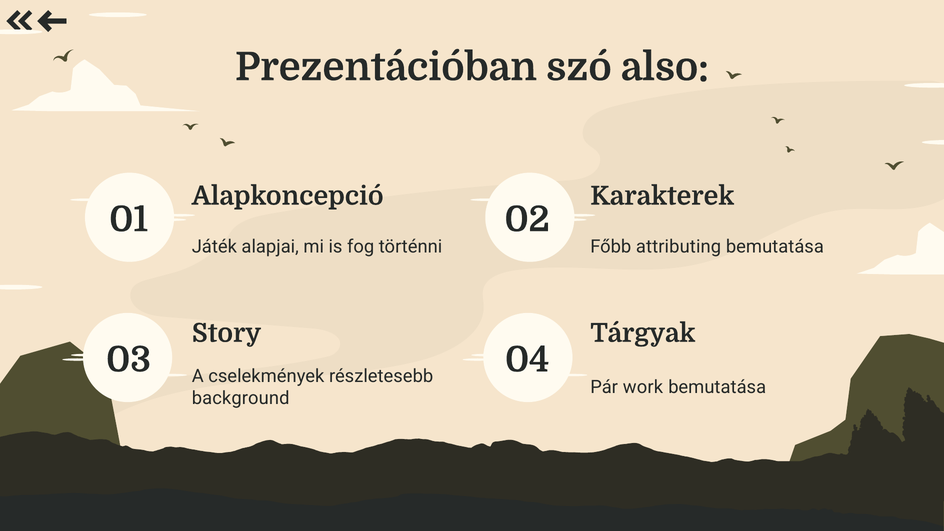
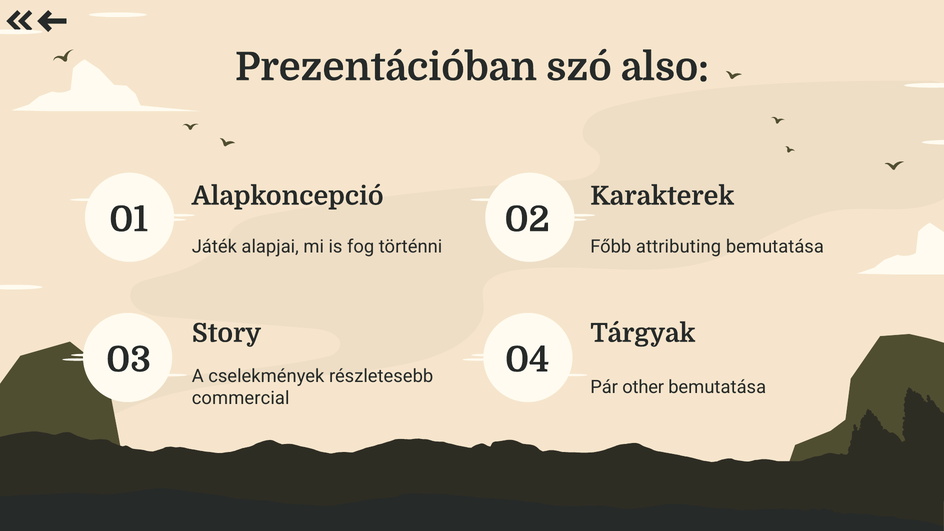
work: work -> other (643, 387)
background: background -> commercial (241, 398)
